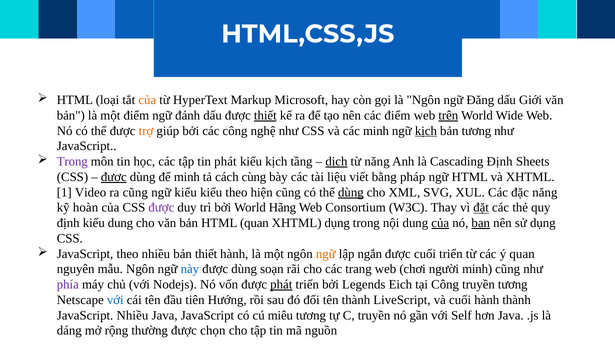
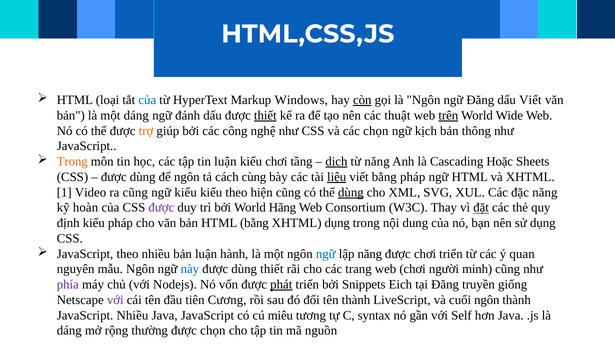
của colour: orange -> blue (147, 100)
Microsoft: Microsoft -> Windows (301, 100)
còn underline: none -> present (362, 100)
dấu Giới: Giới -> Viết (530, 100)
một điểm: điểm -> dáng (136, 115)
các điểm: điểm -> thuật (397, 115)
các minh: minh -> chọn (376, 131)
kịch underline: present -> none (426, 131)
bản tương: tương -> thông (476, 131)
Trong colour: purple -> orange (72, 162)
tin phát: phát -> luận (225, 162)
kiểu kịch: kịch -> chơi (276, 162)
Cascading Định: Định -> Hoặc (500, 162)
được underline: present -> none (114, 177)
để minh: minh -> ngôn (187, 177)
liệu underline: none -> present (337, 177)
kiểu dung: dung -> pháp (120, 223)
HTML quan: quan -> bằng (254, 223)
của underline: present -> none (440, 223)
bạn underline: present -> none (481, 223)
bản thiết: thiết -> luận (206, 254)
ngữ colour: orange -> blue (326, 254)
lập ngắn: ngắn -> năng (370, 254)
được cuối: cuối -> chơi (425, 254)
dùng soạn: soạn -> thiết (272, 269)
Legends: Legends -> Snippets (364, 285)
tại Công: Công -> Đăng (445, 285)
truyền tương: tương -> giống (513, 285)
với colour: blue -> purple (115, 300)
Hướng: Hướng -> Cương (227, 300)
cuối hành: hành -> ngôn (487, 300)
C truyền: truyền -> syntax (374, 315)
